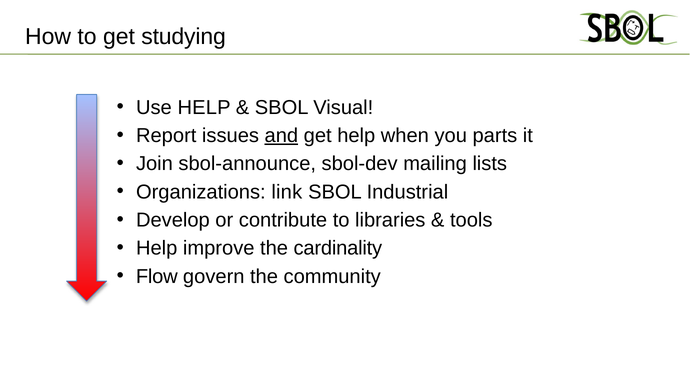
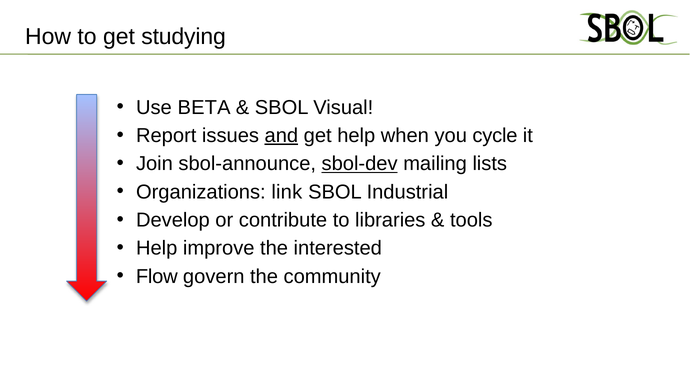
Use HELP: HELP -> BETA (204, 108)
parts: parts -> cycle (495, 136)
sbol-dev underline: none -> present (360, 164)
cardinality: cardinality -> interested (338, 248)
